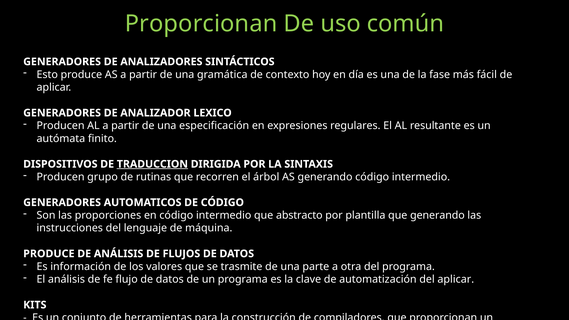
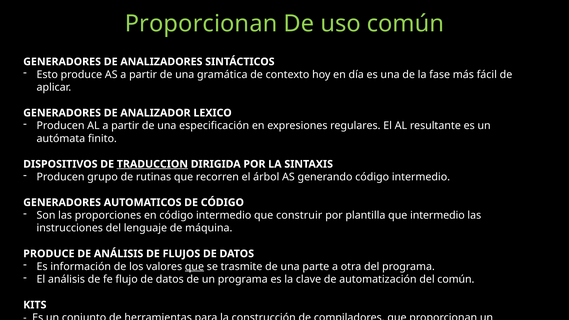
que abstracto: abstracto -> construir (299, 215)
que generando: generando -> intermedio (437, 215)
que underline: none -> present (194, 267)
del aplicar: aplicar -> común (456, 279)
